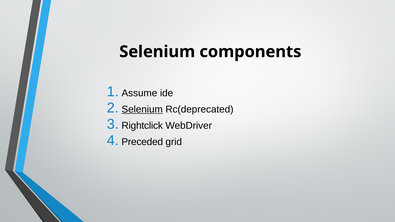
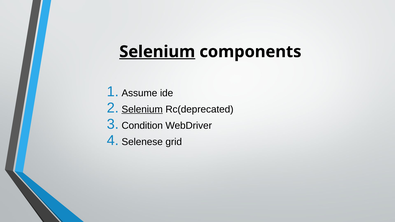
Selenium underline: none -> present (157, 52)
Rightclick: Rightclick -> Condition (142, 126)
Preceded: Preceded -> Selenese (142, 142)
